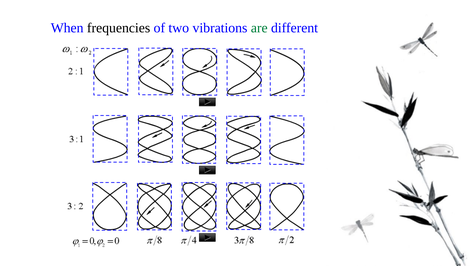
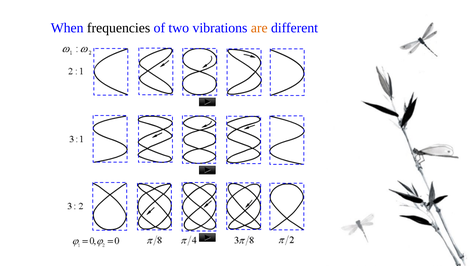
are colour: green -> orange (259, 28)
